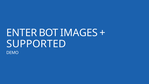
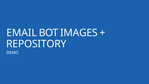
ENTER: ENTER -> EMAIL (22, 33)
SUPPORTED: SUPPORTED -> REPOSITORY (36, 44)
